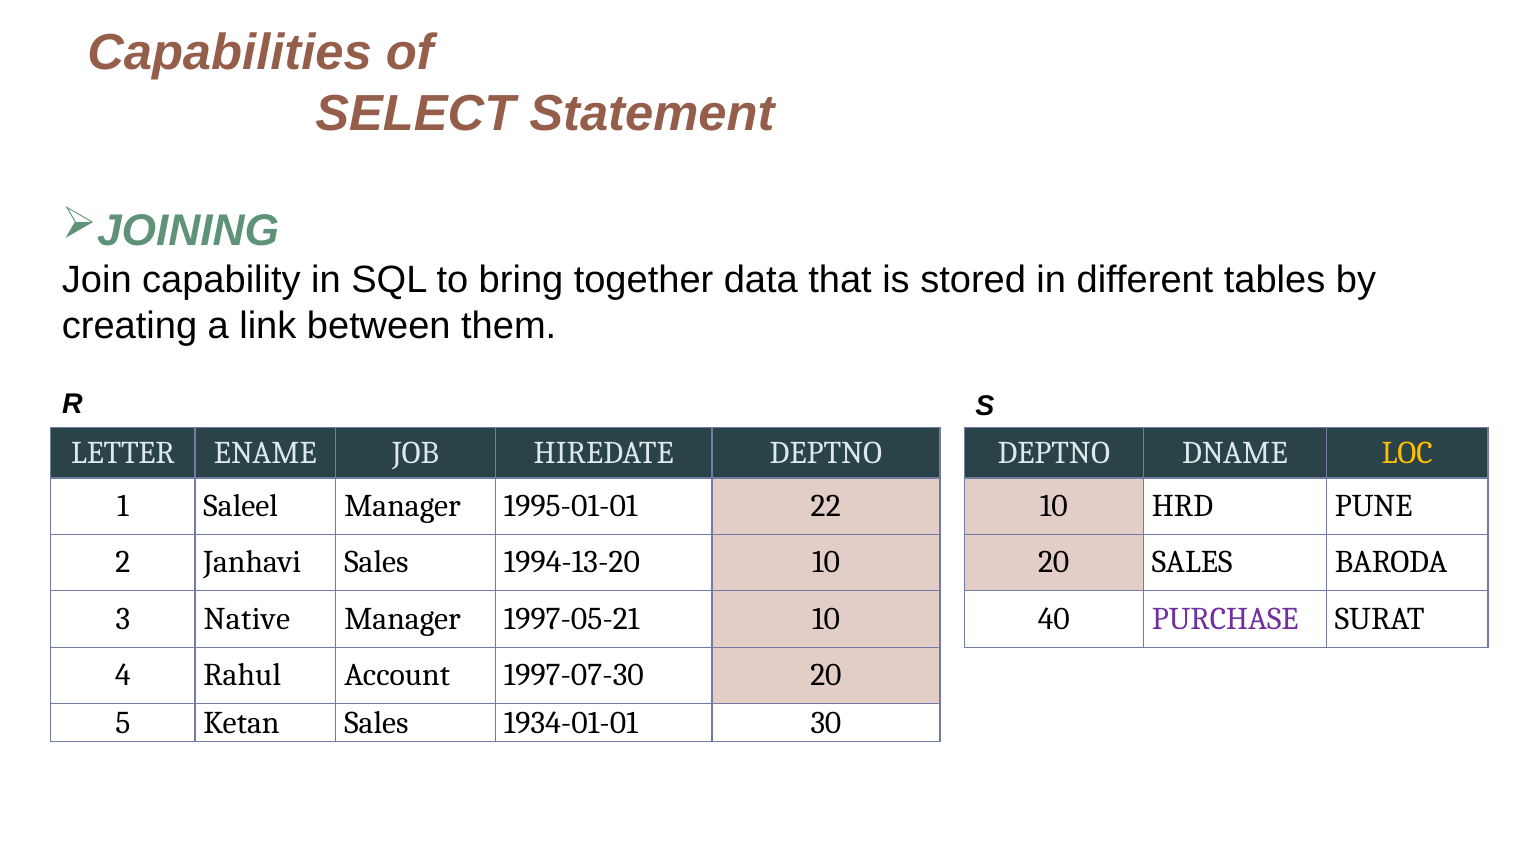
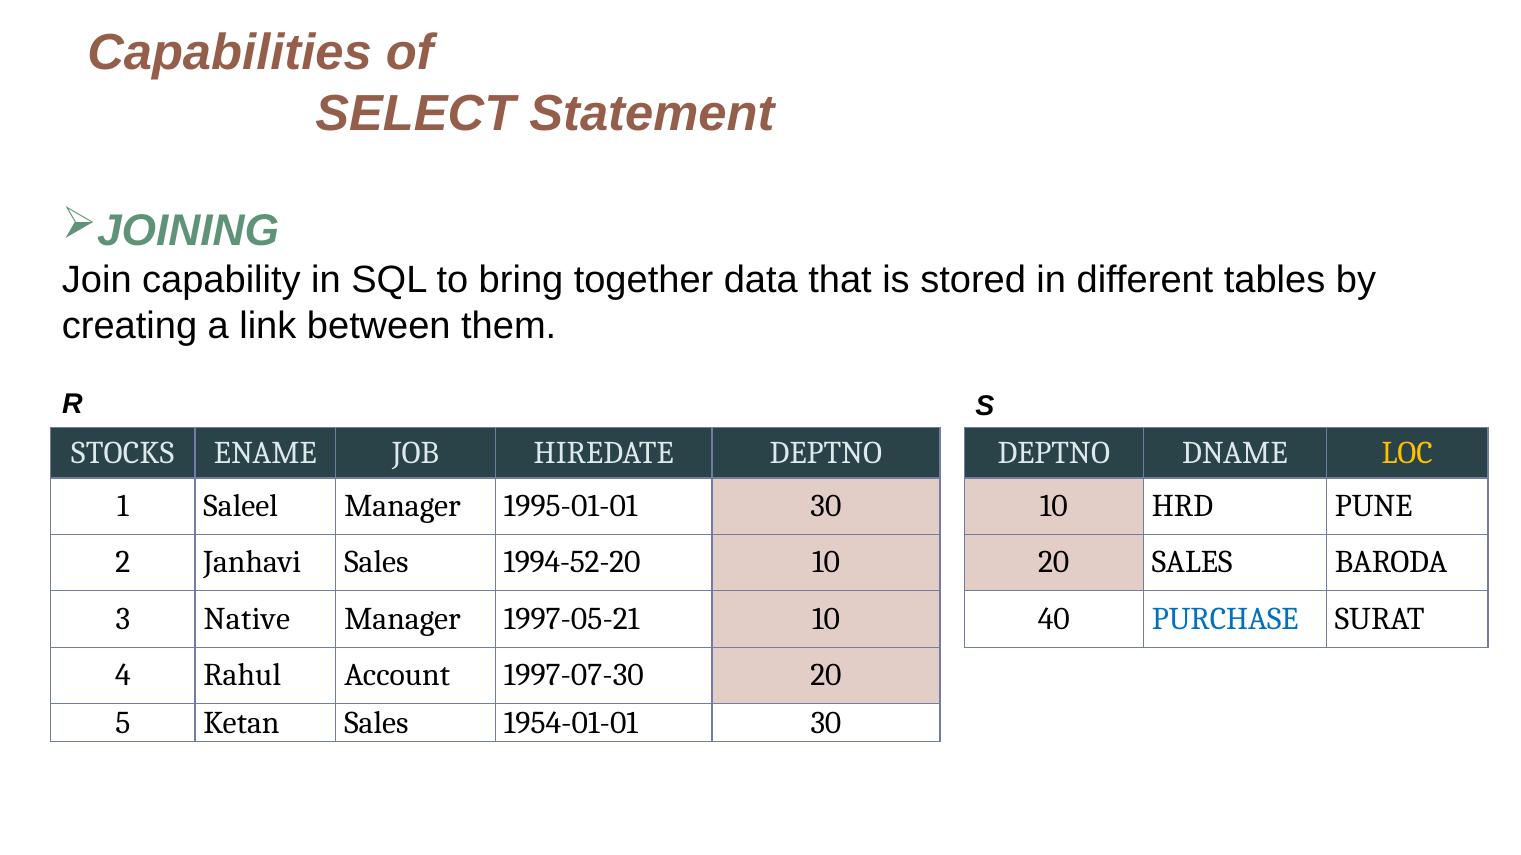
LETTER: LETTER -> STOCKS (123, 453)
1995-01-01 22: 22 -> 30 (826, 506)
1994-13-20: 1994-13-20 -> 1994-52-20 (572, 563)
PURCHASE colour: purple -> blue (1225, 619)
1934-01-01: 1934-01-01 -> 1954-01-01 (571, 723)
